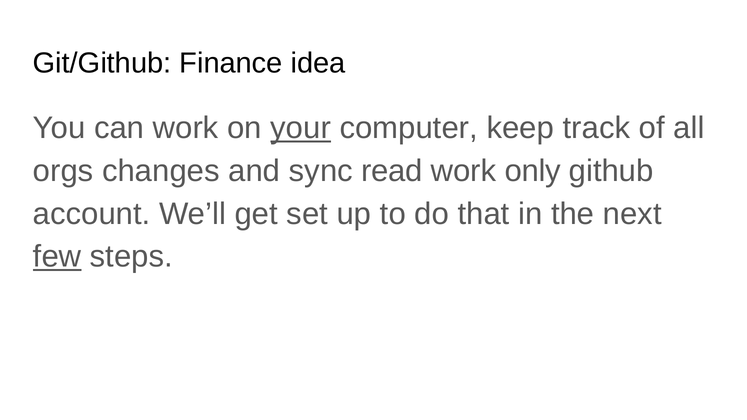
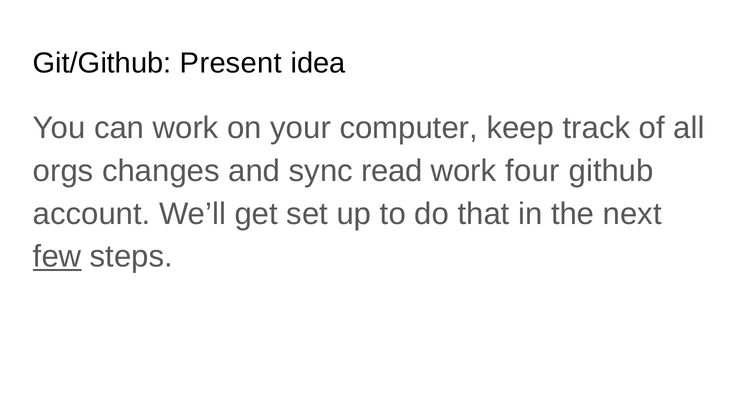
Finance: Finance -> Present (231, 63)
your underline: present -> none (301, 128)
only: only -> four (532, 171)
